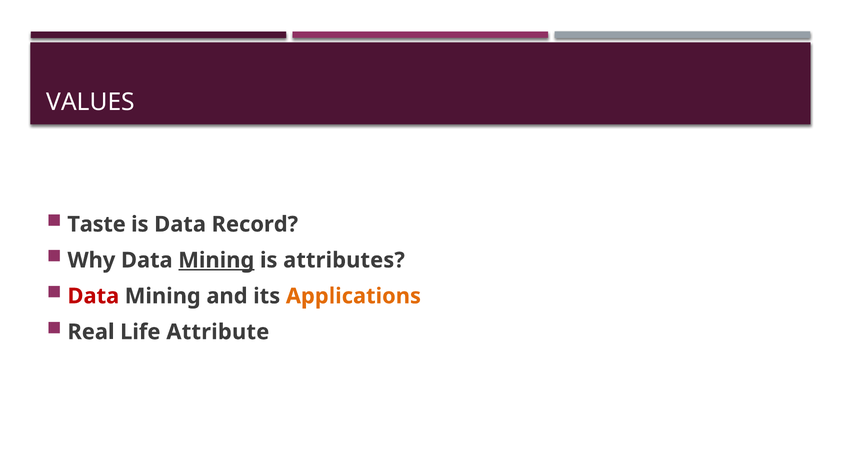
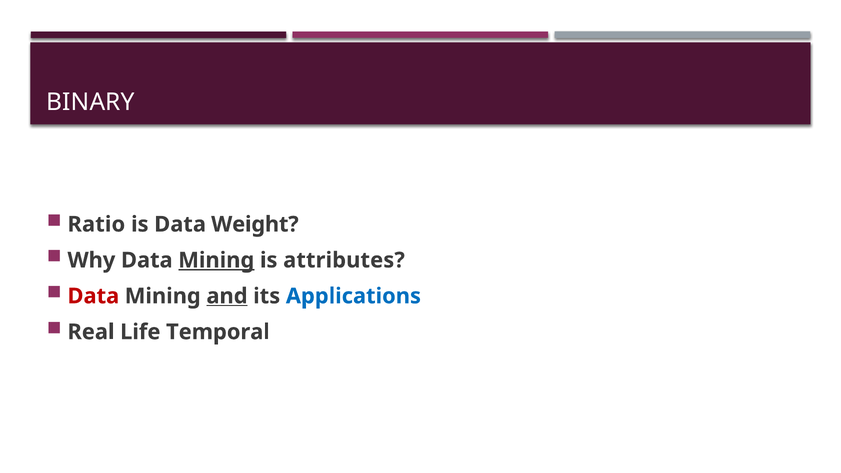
VALUES: VALUES -> BINARY (90, 102)
Taste: Taste -> Ratio (96, 224)
Record: Record -> Weight (255, 224)
and underline: none -> present (227, 296)
Applications colour: orange -> blue (353, 296)
Attribute: Attribute -> Temporal (218, 332)
